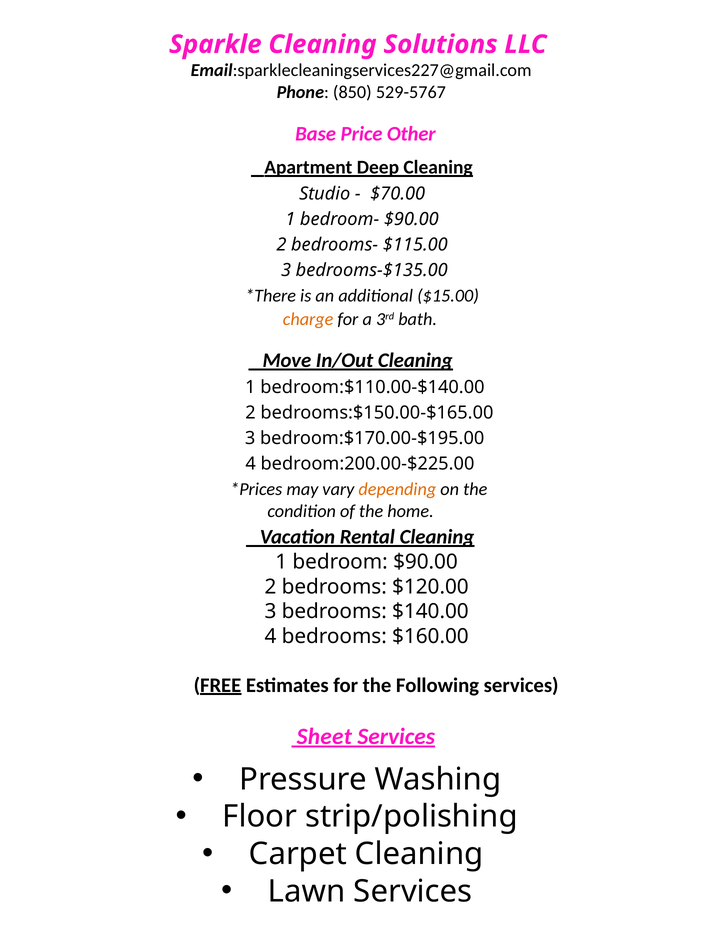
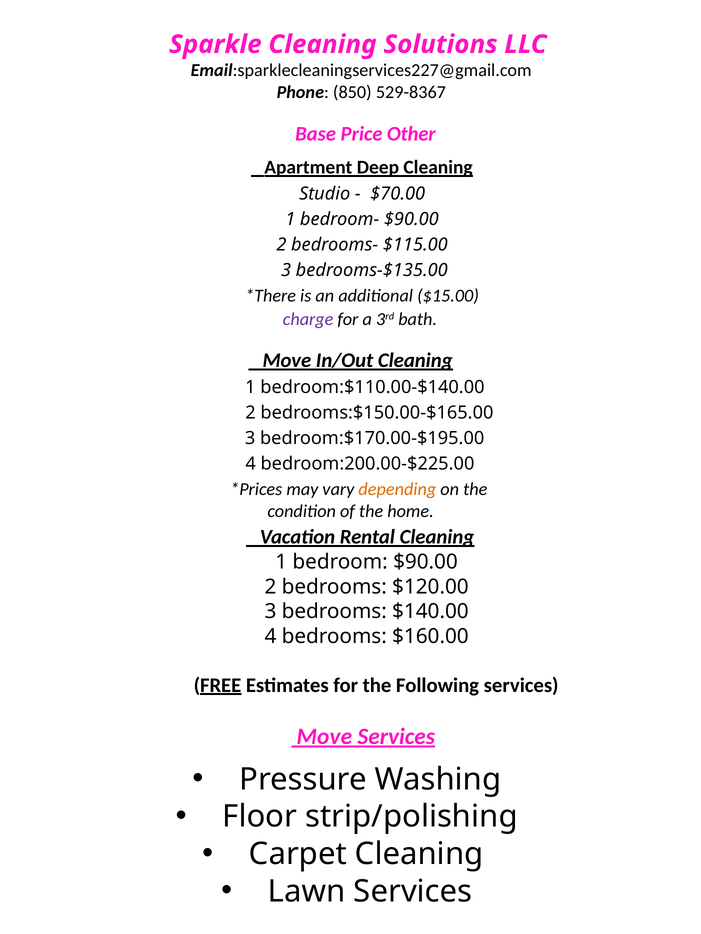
529-5767: 529-5767 -> 529-8367 (411, 92)
charge colour: orange -> purple (308, 319)
Sheet: Sheet -> Move (324, 737)
